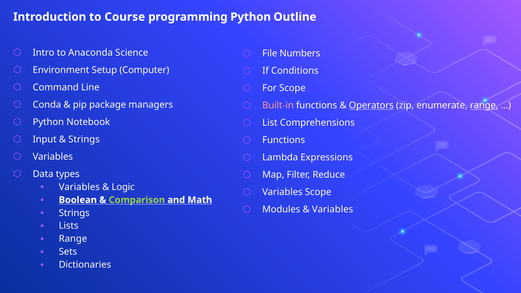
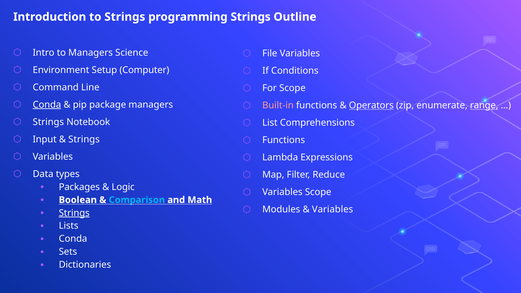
to Course: Course -> Strings (125, 17)
programming Python: Python -> Strings (251, 17)
to Anaconda: Anaconda -> Managers (91, 53)
File Numbers: Numbers -> Variables (300, 54)
Conda underline: none -> present (47, 105)
Python: Python -> Strings (48, 122)
Variables: Variables -> Packages (79, 187)
Comparison colour: light green -> light blue (137, 200)
Strings underline: none -> present (74, 213)
Range: Range -> Conda (73, 239)
